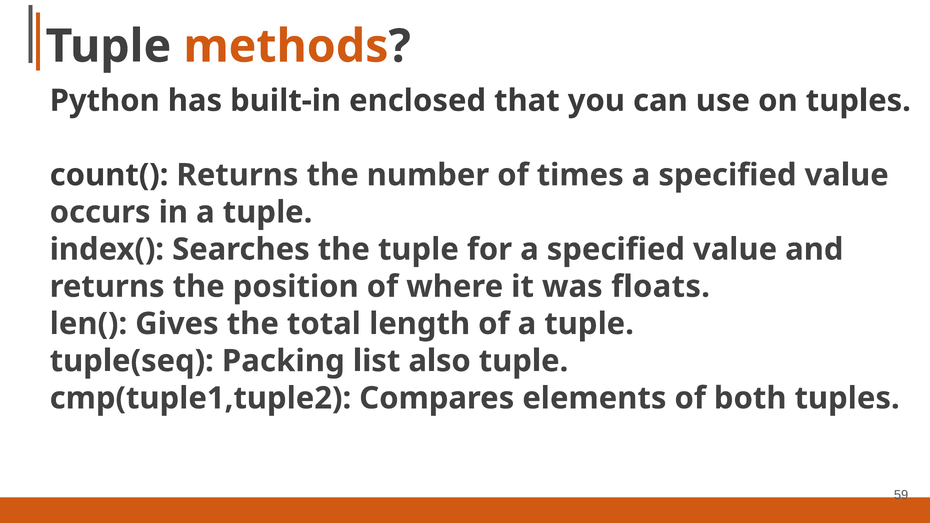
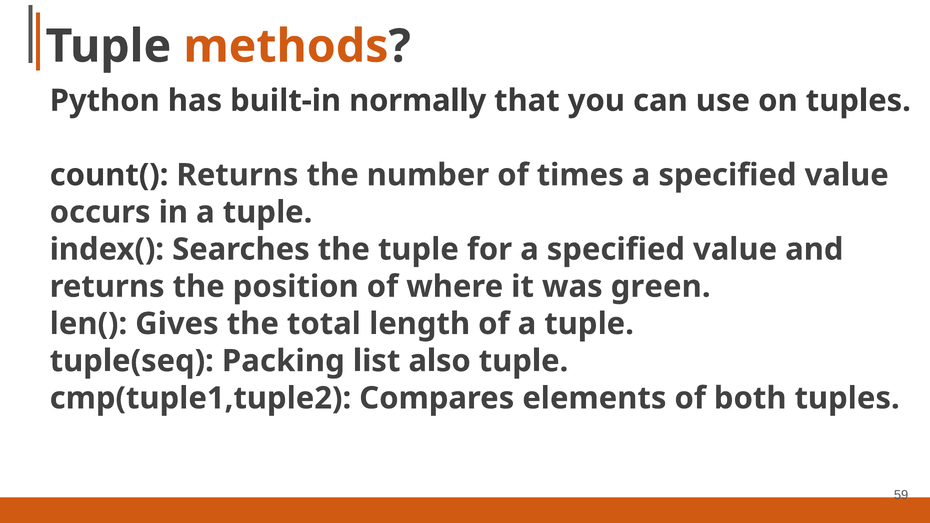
enclosed: enclosed -> normally (418, 101)
floats: floats -> green (661, 287)
